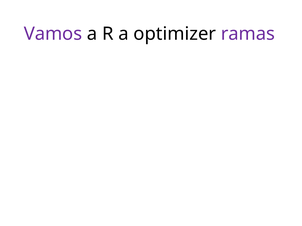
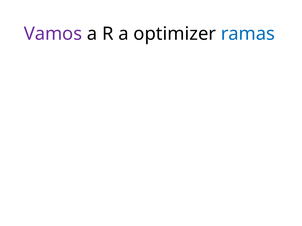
ramas colour: purple -> blue (248, 34)
